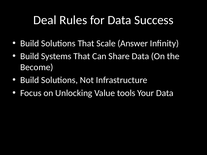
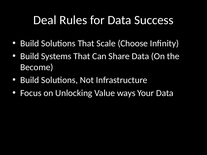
Answer: Answer -> Choose (133, 43)
tools: tools -> ways (126, 93)
